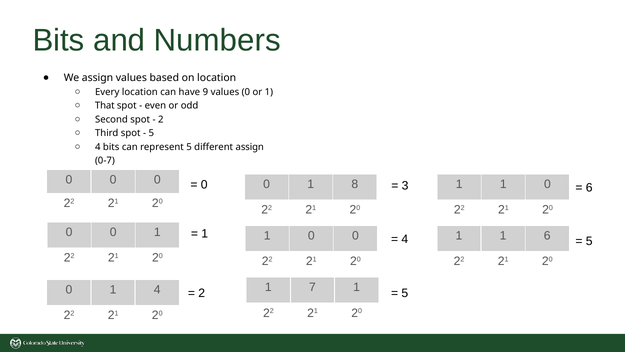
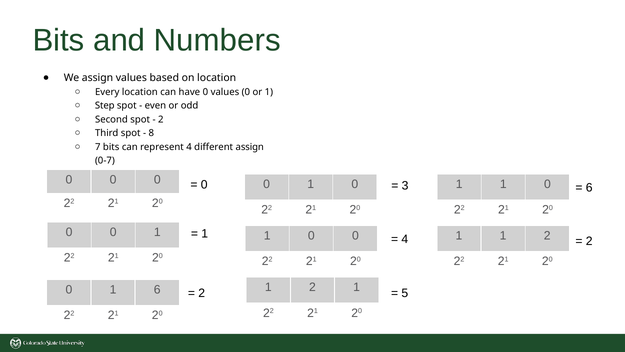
have 9: 9 -> 0 (205, 92)
That: That -> Step (105, 106)
5: 5 -> 8 (151, 133)
4: 4 -> 7 (98, 147)
represent 5: 5 -> 4 (189, 147)
0 1 8: 8 -> 0 (355, 184)
1 1 6: 6 -> 2 (547, 236)
5: 5 -> 2 (589, 241)
7: 7 -> 2 (312, 287)
1 4: 4 -> 6 (157, 289)
